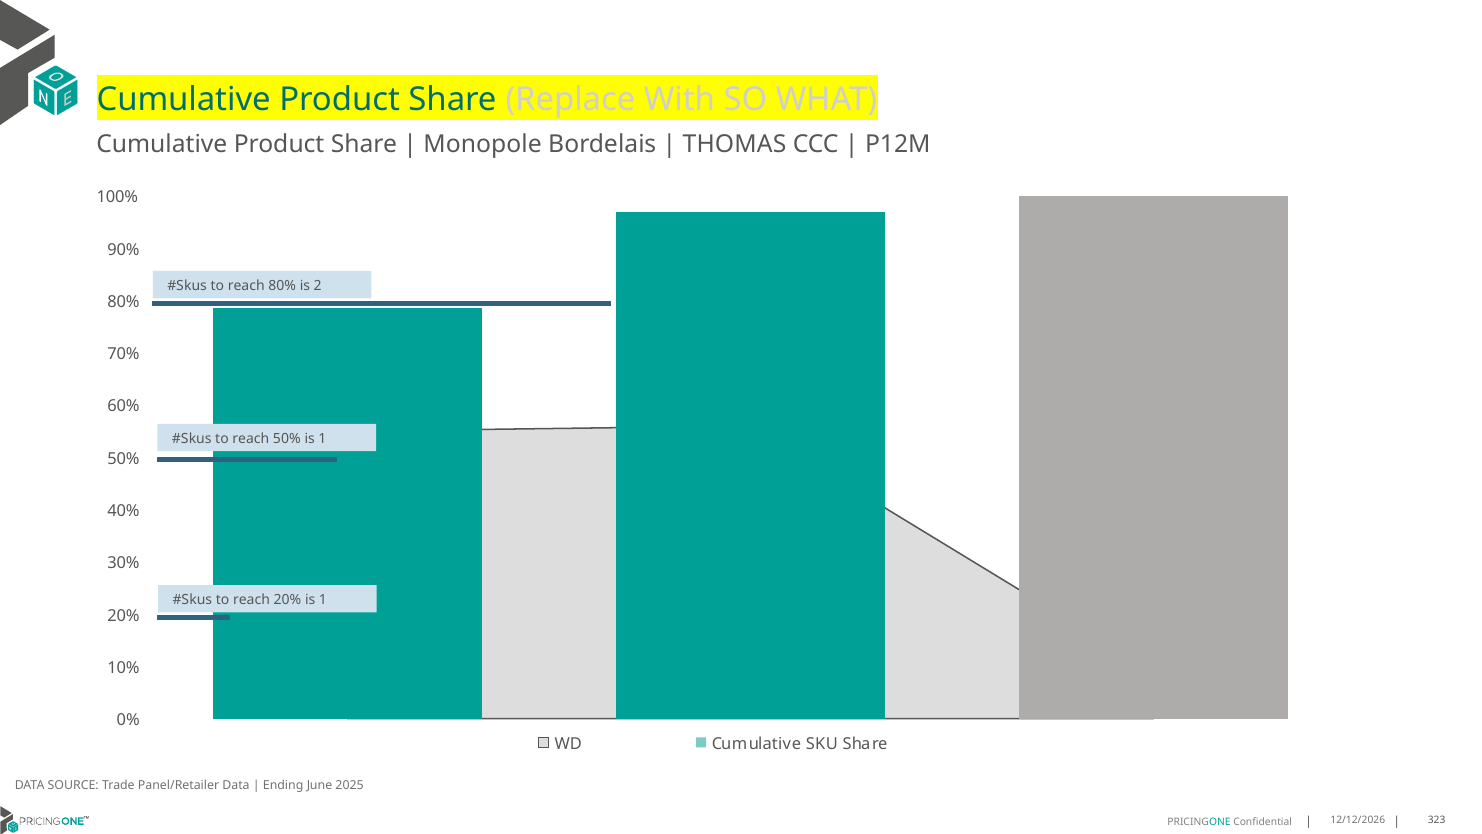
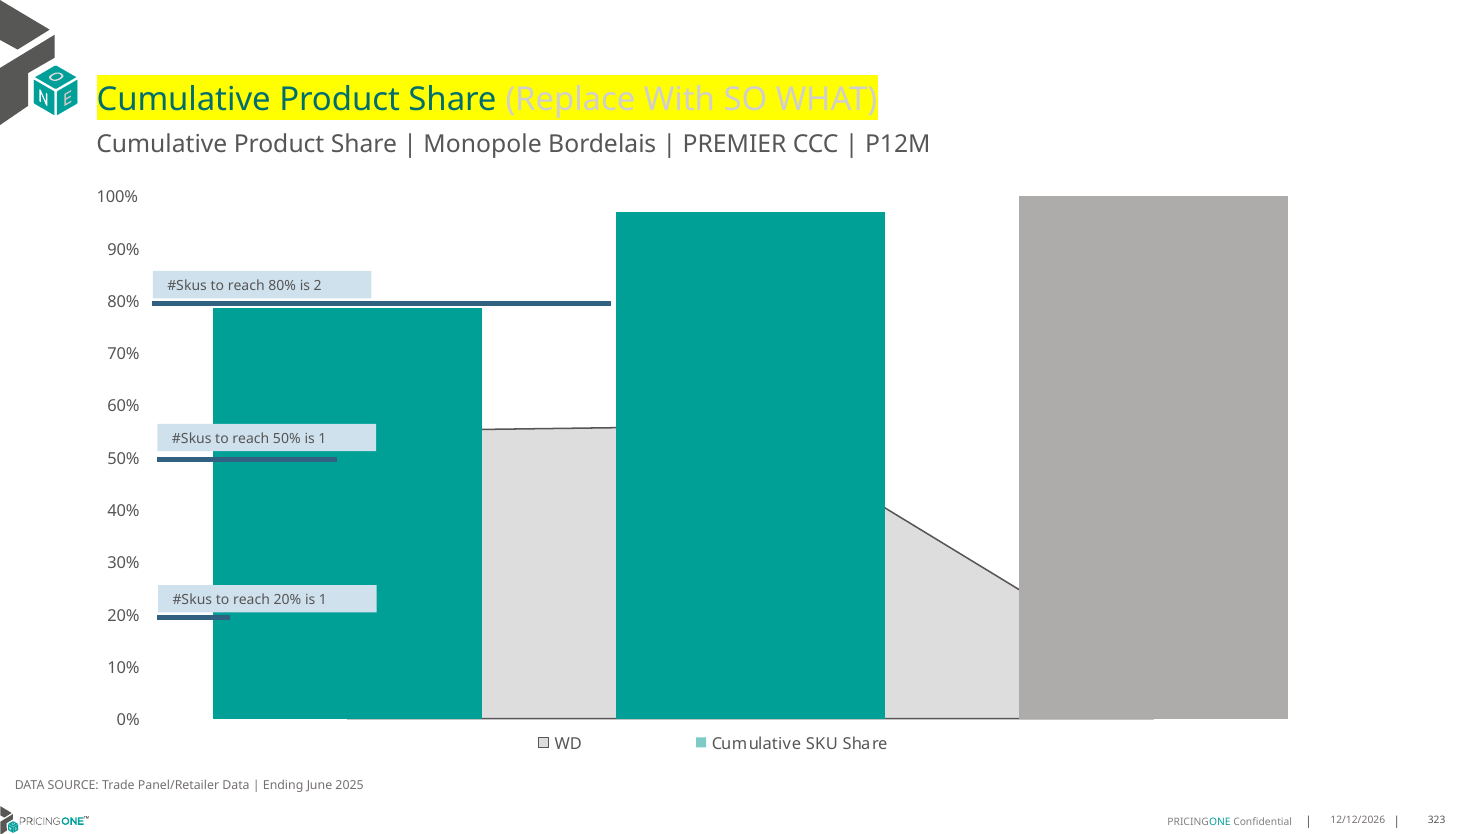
THOMAS: THOMAS -> PREMIER (735, 144)
